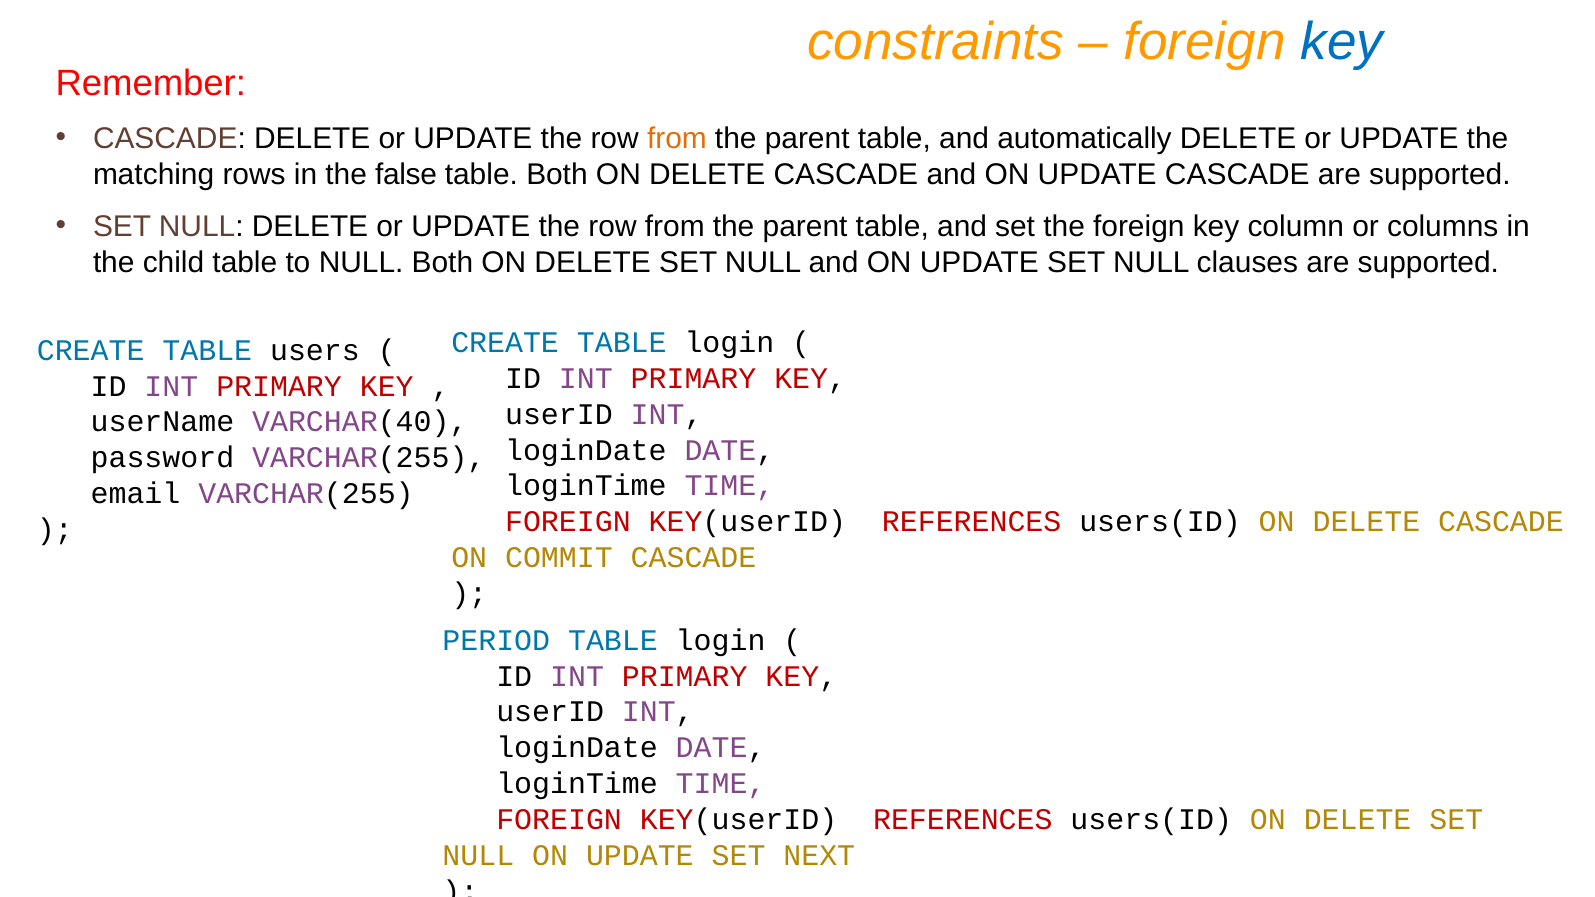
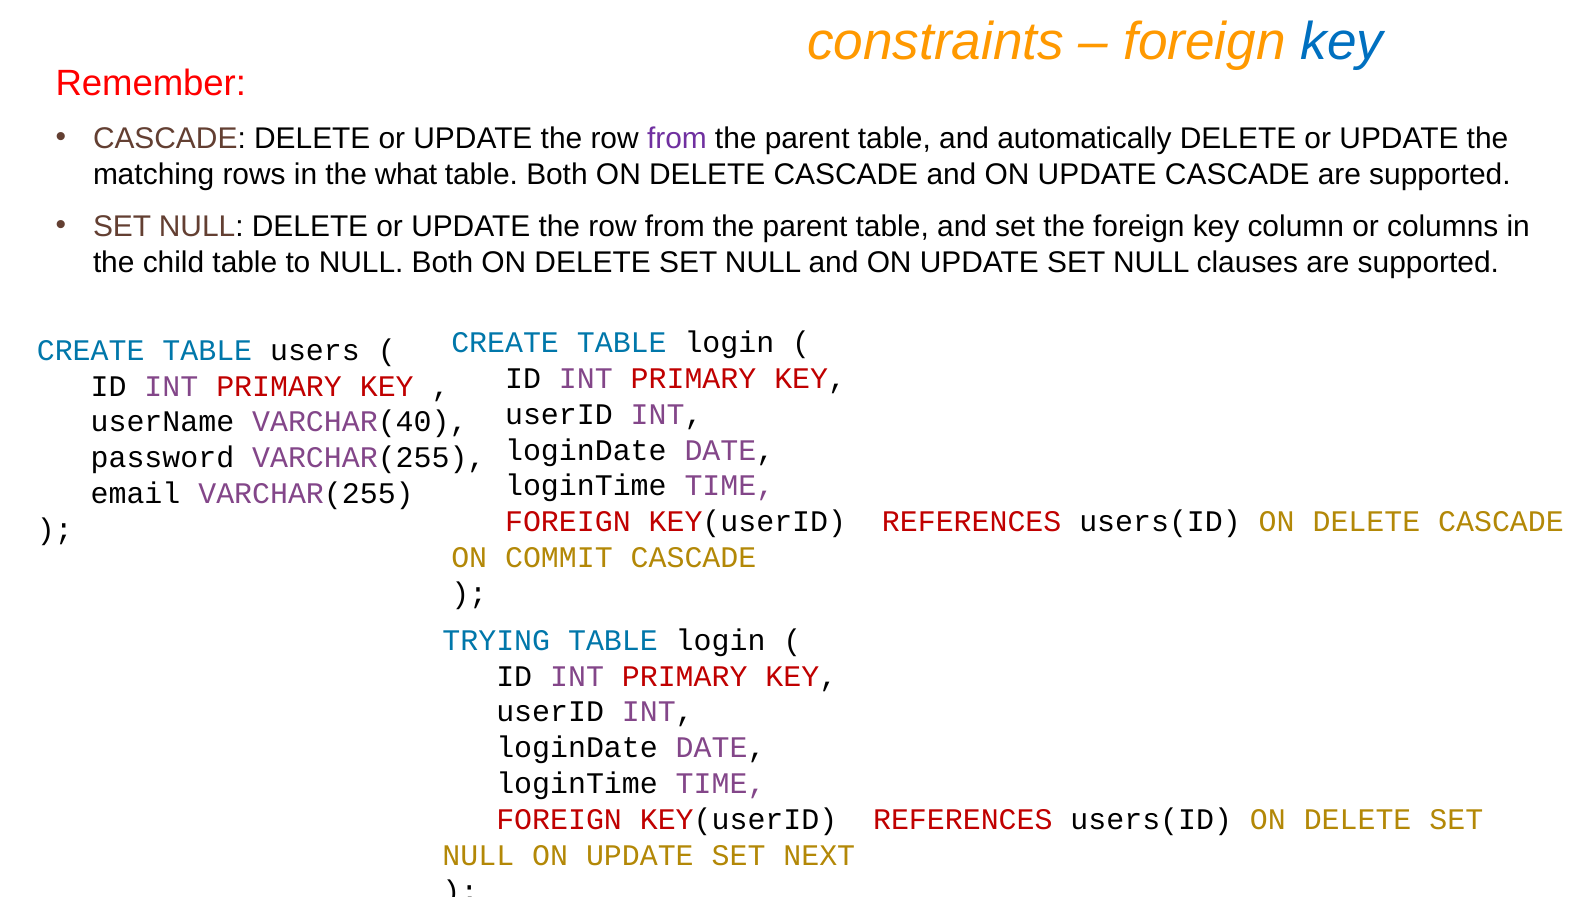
from colour: orange -> purple (677, 139)
false: false -> what (406, 175)
PERIOD: PERIOD -> TRYING (496, 640)
